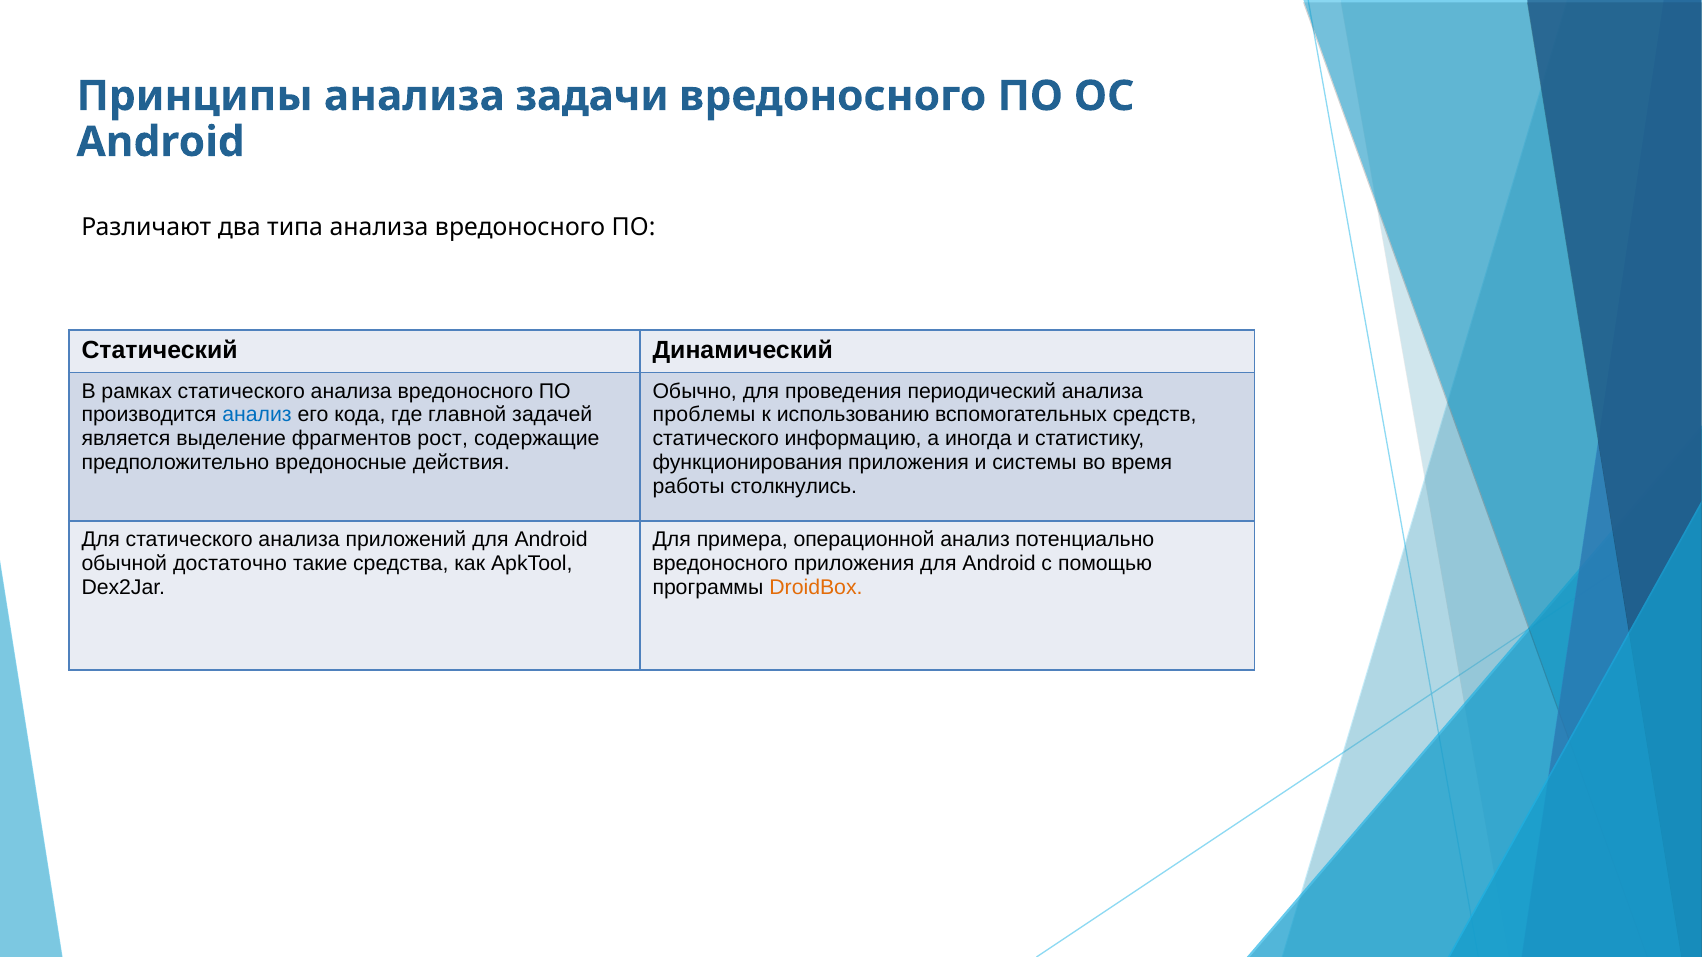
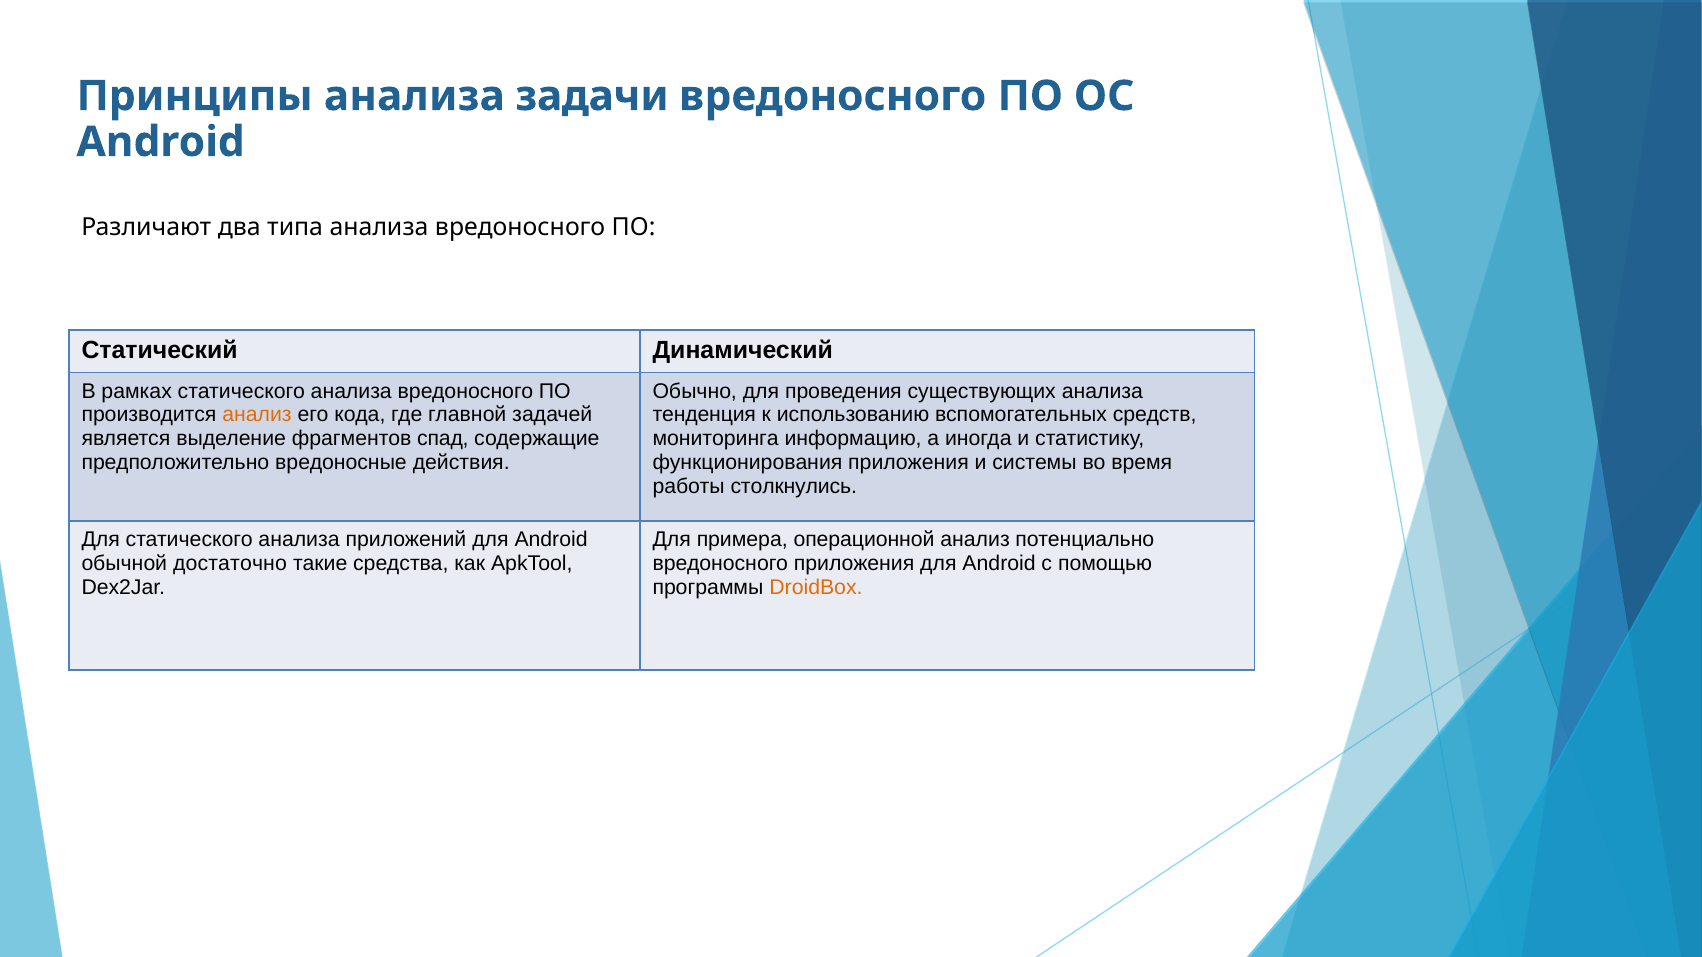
периодический: периодический -> существующих (982, 391)
анализ colour: blue -> orange (257, 415)
проблемы: проблемы -> тенденция (704, 415)
рост: рост -> спад (443, 439)
статического: статического -> мониторинга (716, 439)
